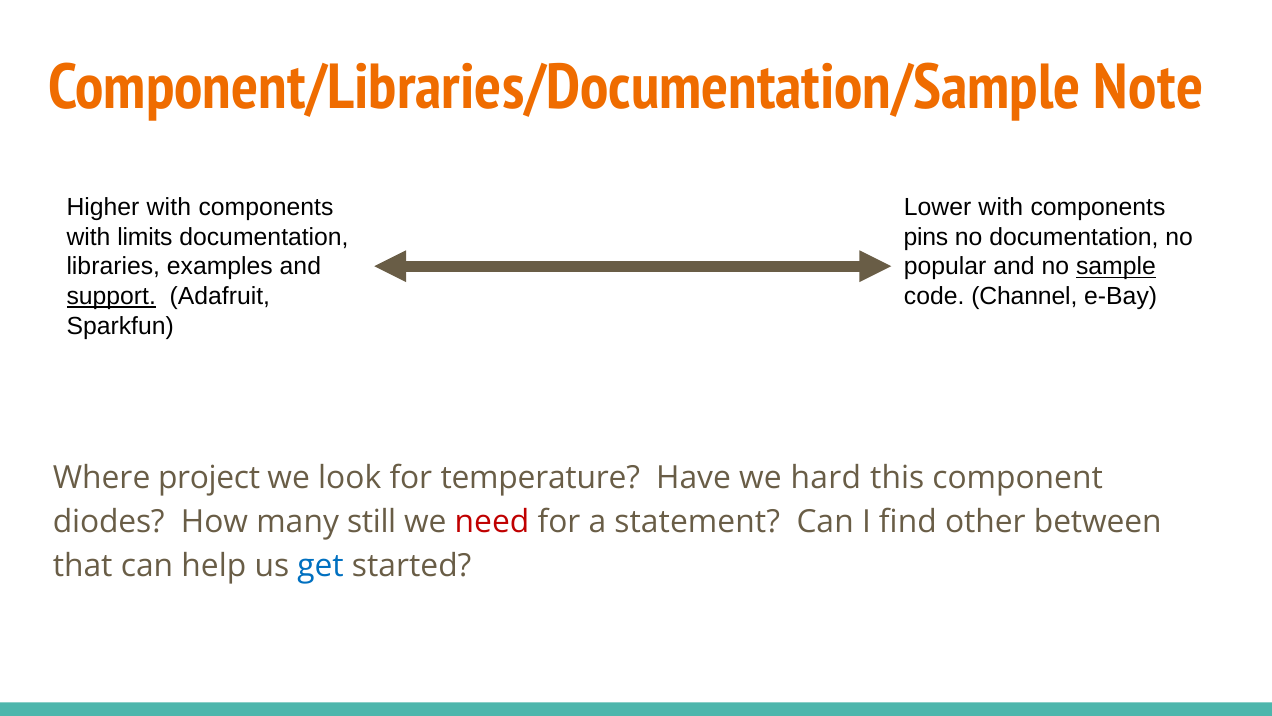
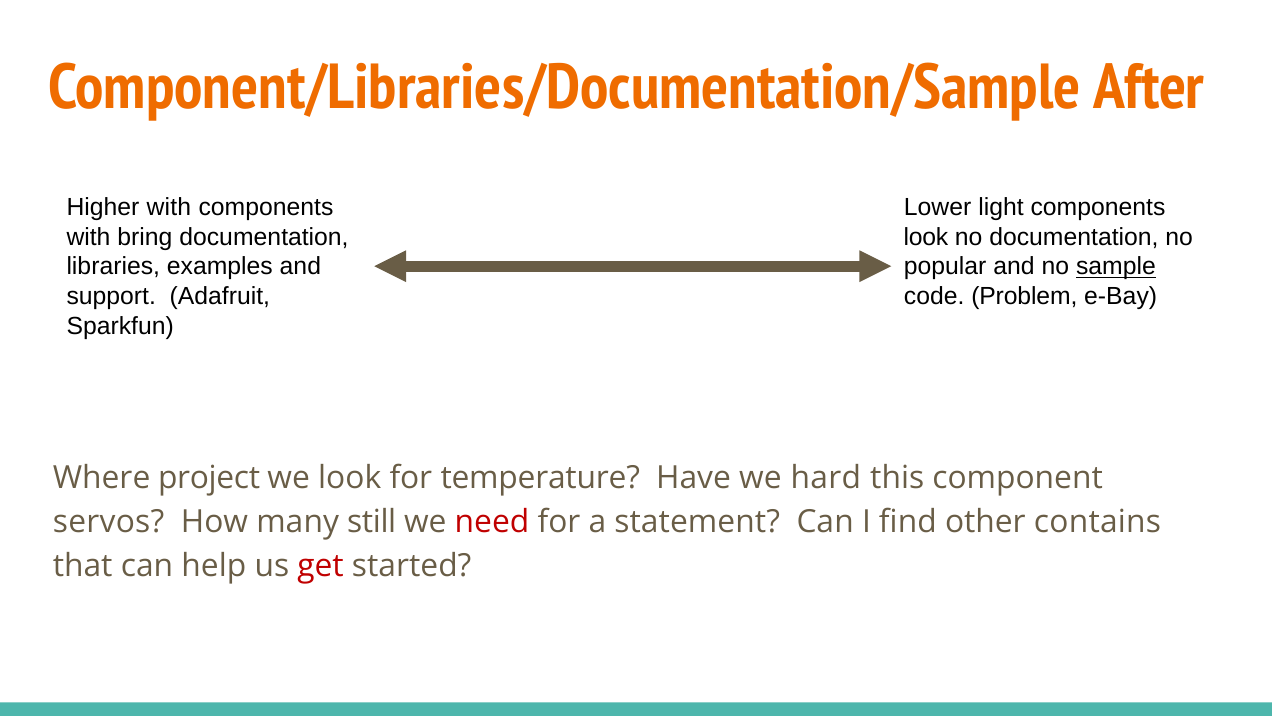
Note: Note -> After (1149, 87)
Lower with: with -> light (1001, 207)
limits: limits -> bring (145, 237)
pins: pins -> look (926, 237)
support underline: present -> none (111, 296)
Channel: Channel -> Problem (1024, 296)
diodes: diodes -> servos (109, 522)
between: between -> contains (1098, 522)
get colour: blue -> red (321, 566)
